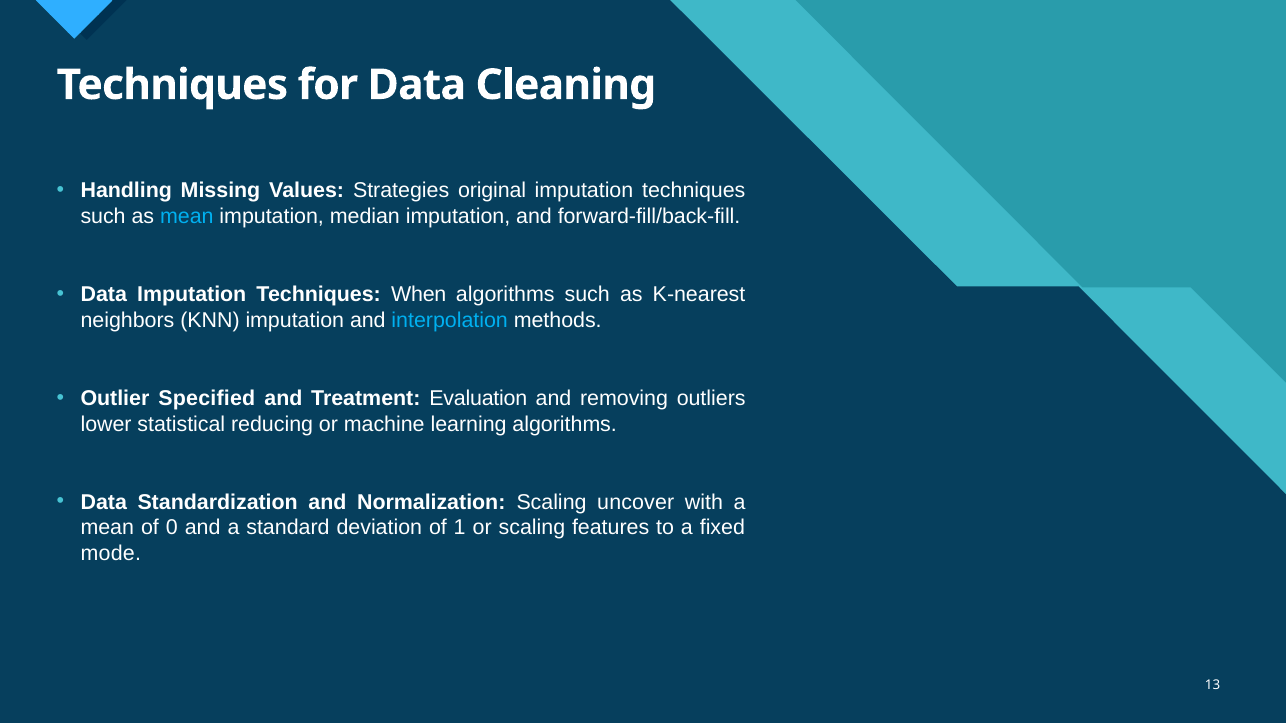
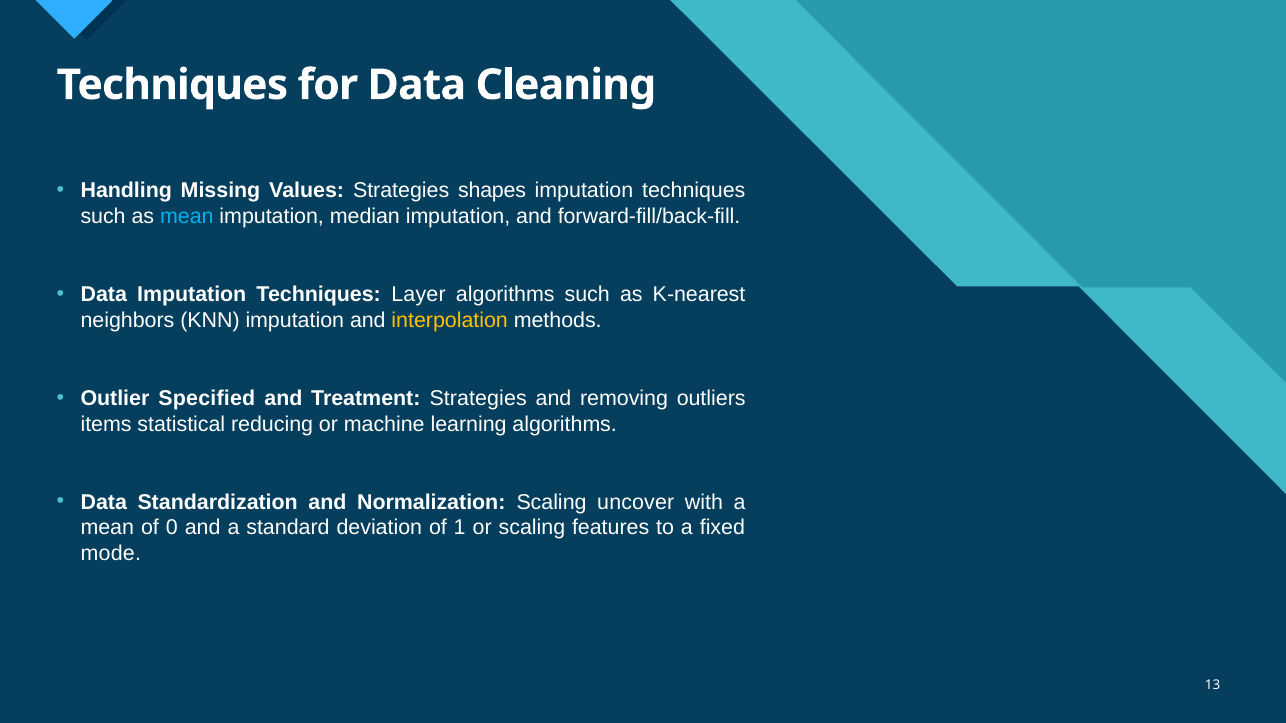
original: original -> shapes (492, 191)
When: When -> Layer (419, 295)
interpolation colour: light blue -> yellow (450, 320)
Treatment Evaluation: Evaluation -> Strategies (478, 398)
lower: lower -> items (106, 424)
